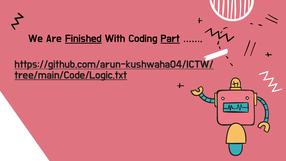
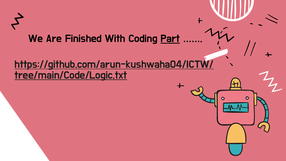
Finished underline: present -> none (83, 39)
